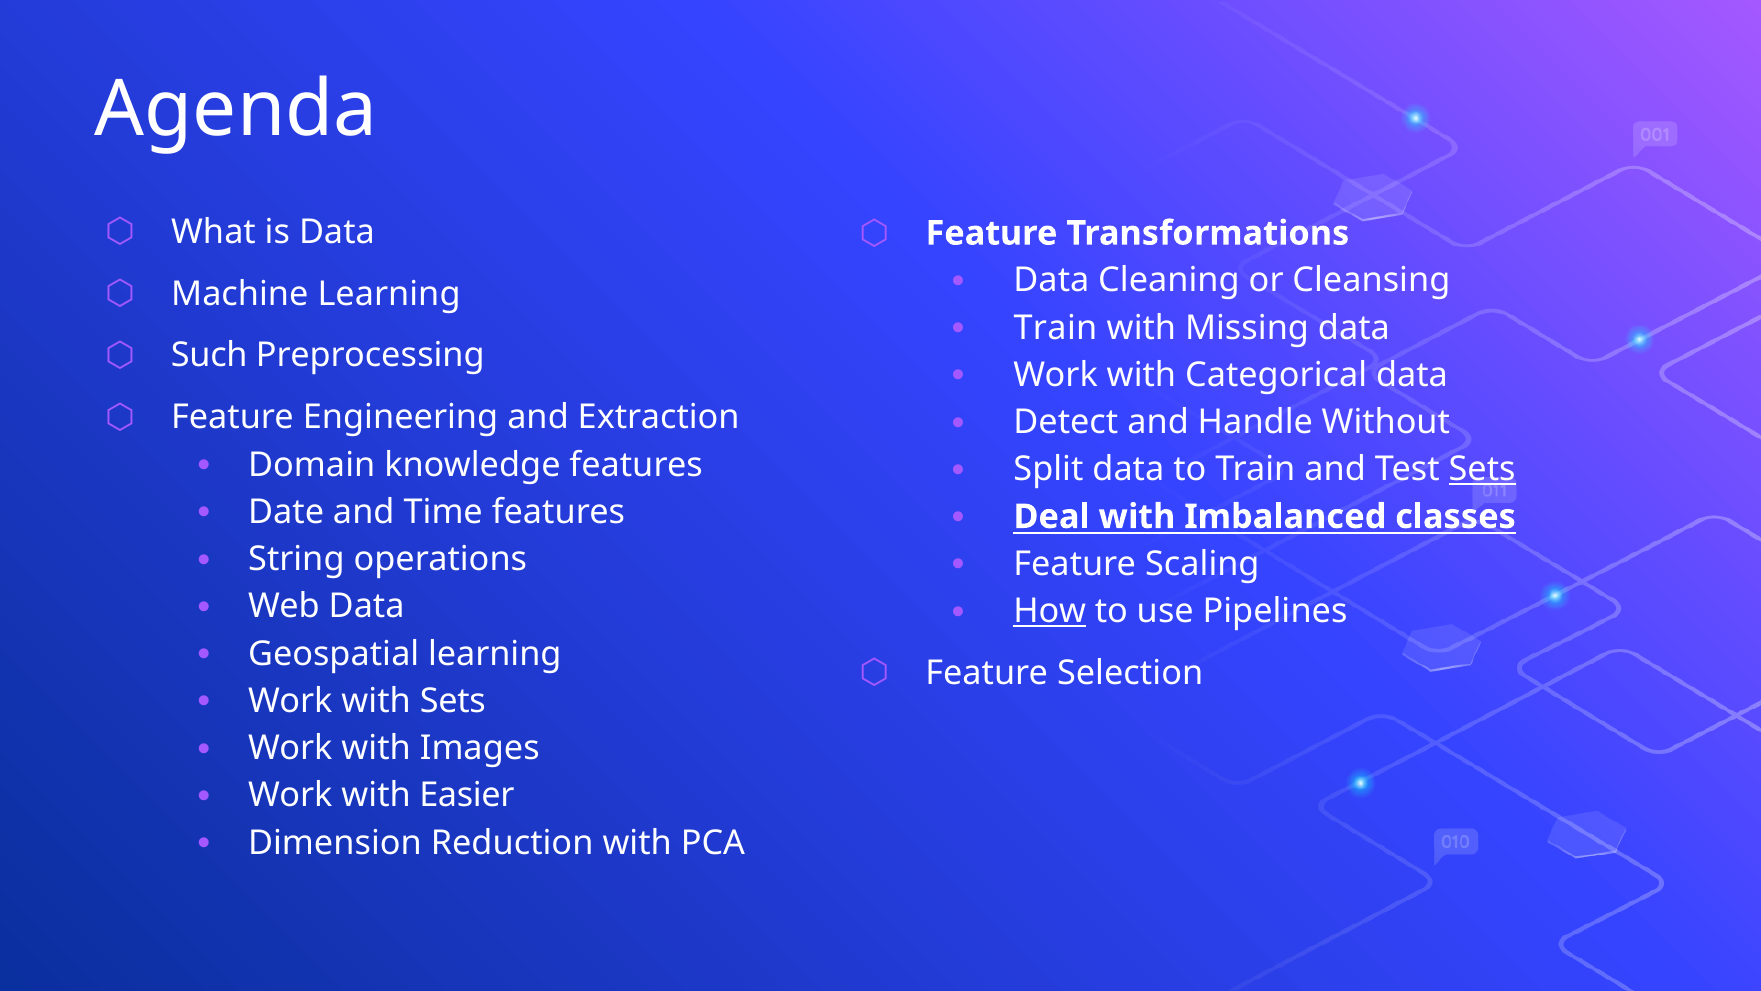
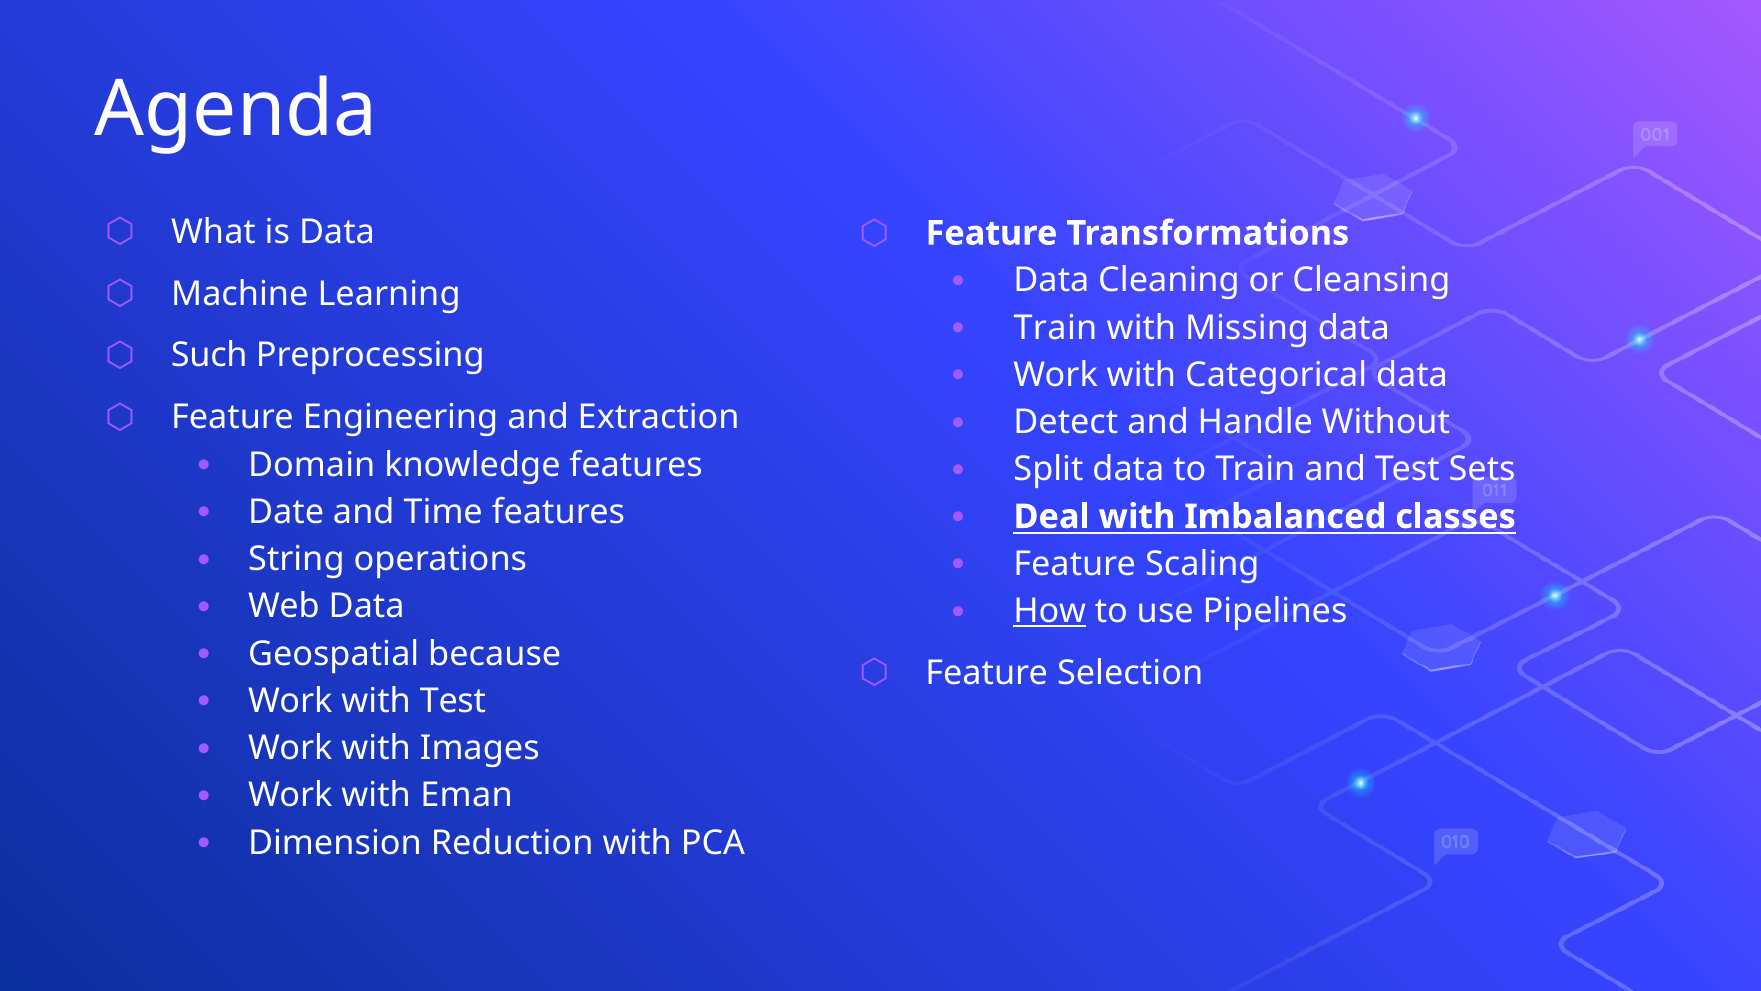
Sets underline: present -> none (1482, 469)
Geospatial learning: learning -> because (495, 654)
with Sets: Sets -> Test (453, 701)
Easier: Easier -> Eman (467, 795)
